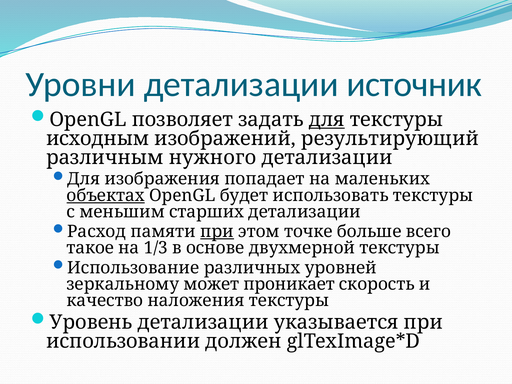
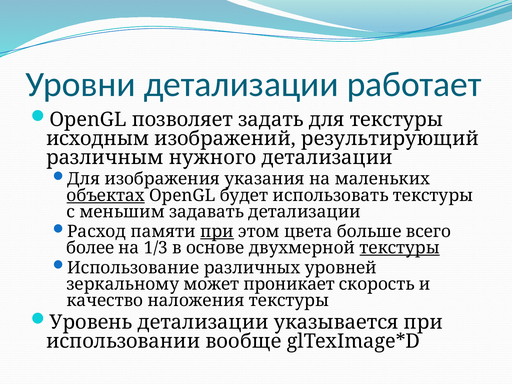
источник: источник -> работает (414, 85)
для underline: present -> none (327, 120)
попадает: попадает -> указания (265, 179)
старших: старших -> задавать (207, 212)
точке: точке -> цвета (308, 232)
такое: такое -> более (90, 248)
текстуры underline: none -> present (400, 248)
должен: должен -> вообще (243, 341)
